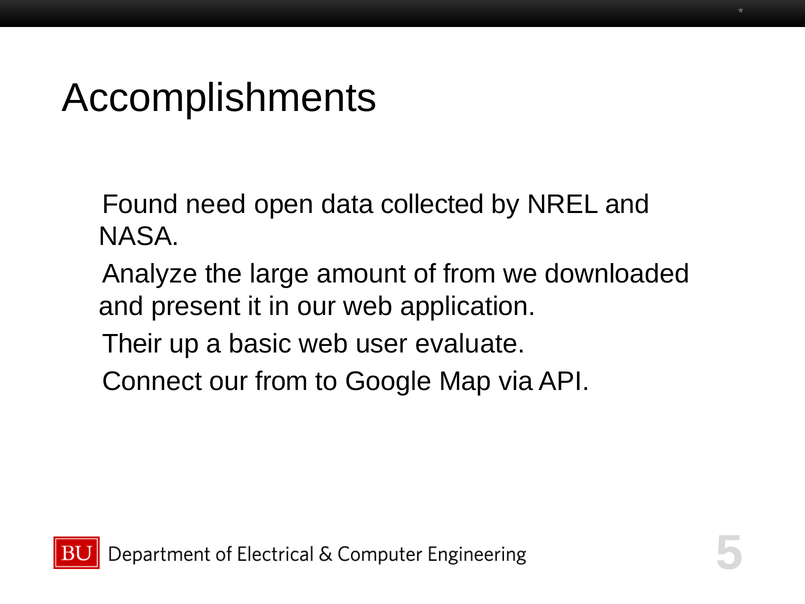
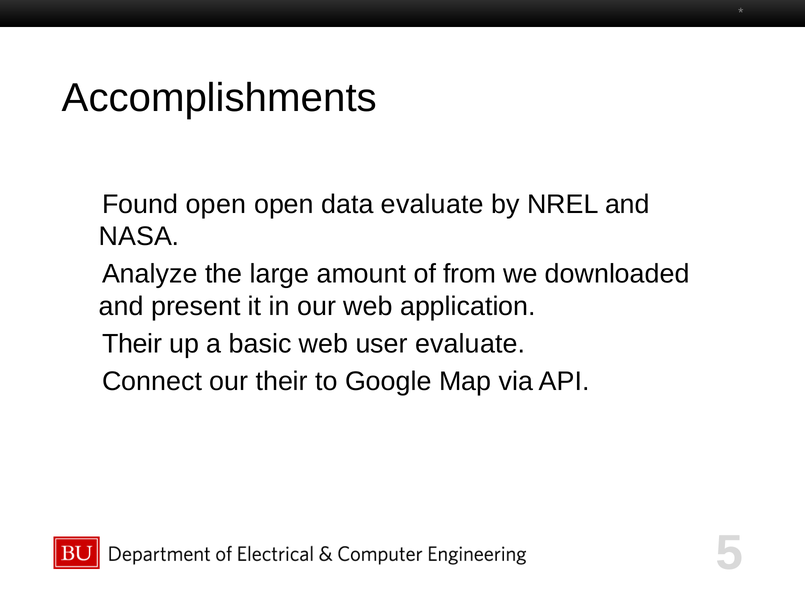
Found need: need -> open (216, 204)
data collected: collected -> evaluate (432, 204)
our from: from -> their (282, 381)
